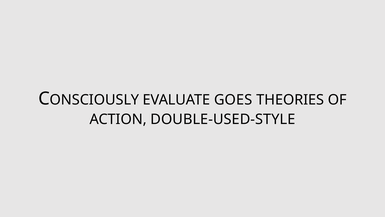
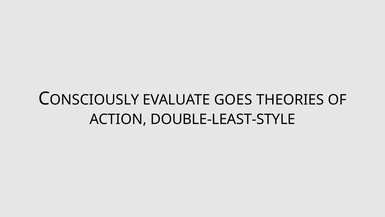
DOUBLE-USED-STYLE: DOUBLE-USED-STYLE -> DOUBLE-LEAST-STYLE (223, 119)
